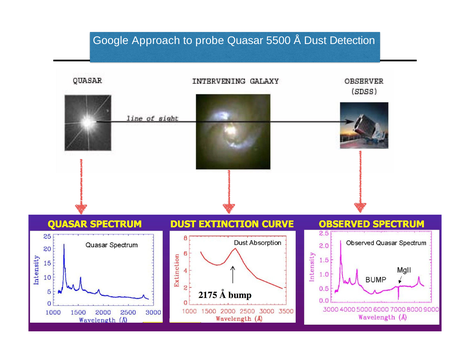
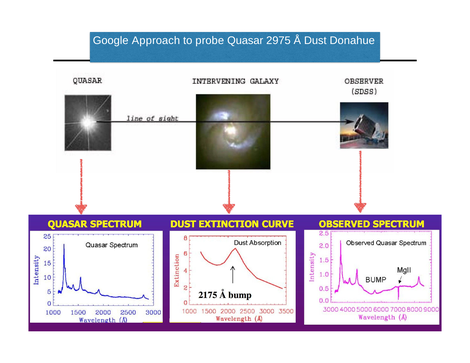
5500: 5500 -> 2975 (278, 41)
Detection: Detection -> Donahue (352, 41)
